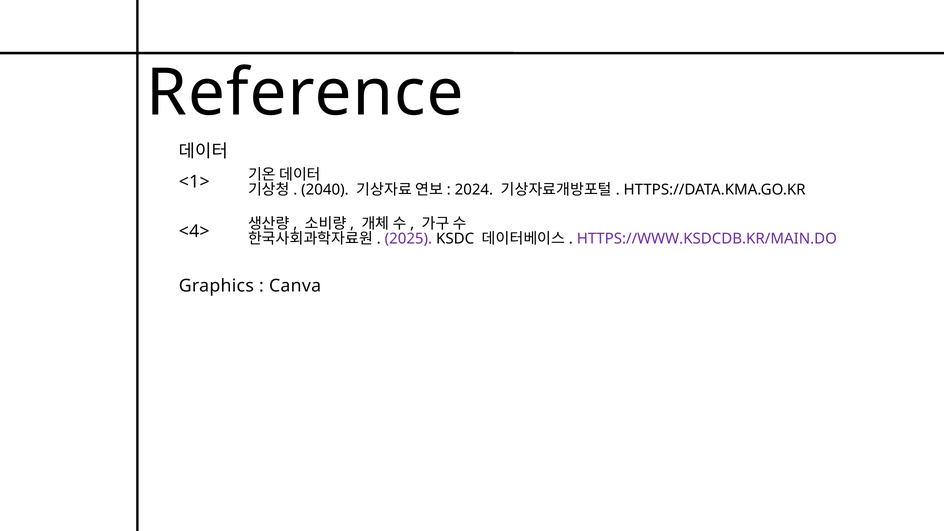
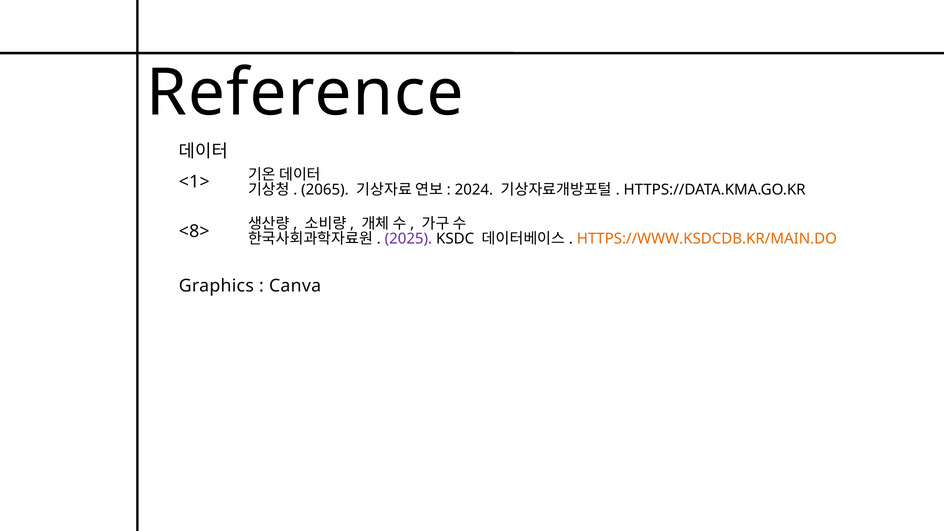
2040: 2040 -> 2065 (325, 190)
<4>: <4> -> <8> (194, 231)
HTTPS://WWW.KSDCDB.KR/MAIN.DO colour: purple -> orange (707, 239)
